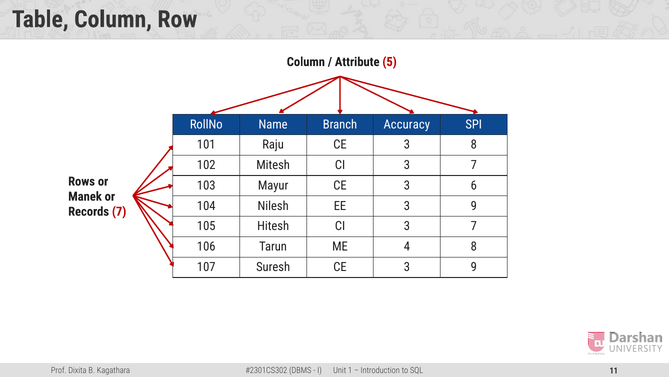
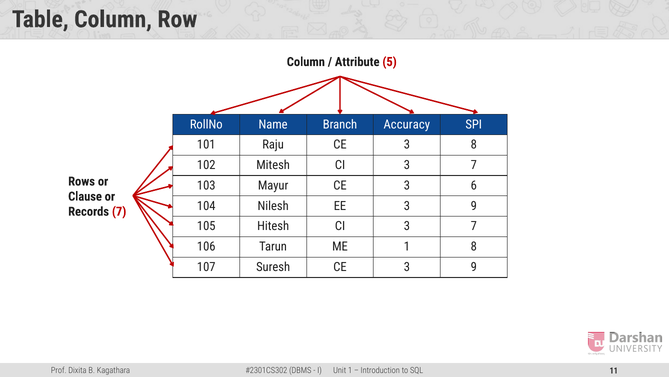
Manek: Manek -> Clause (85, 196)
ME 4: 4 -> 1 (407, 246)
